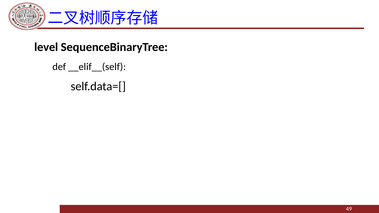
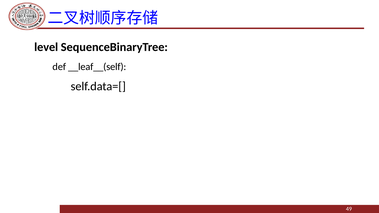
__elif__(self: __elif__(self -> __leaf__(self (97, 67)
